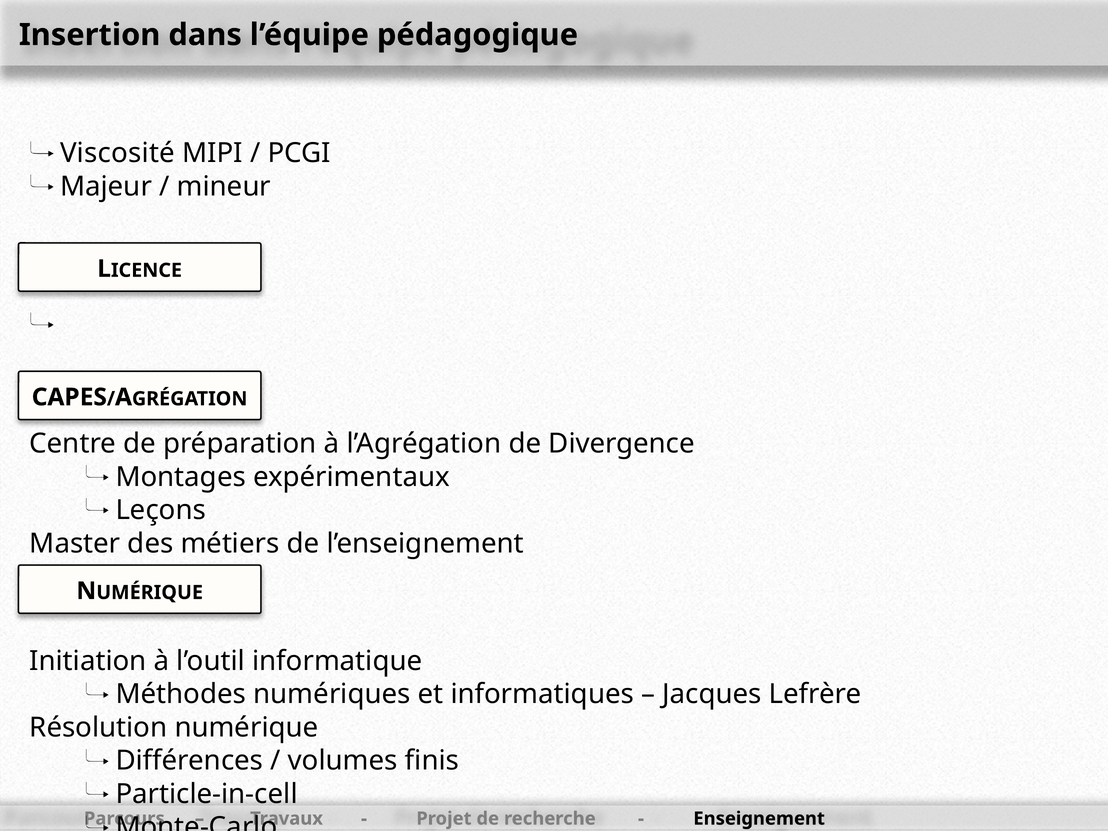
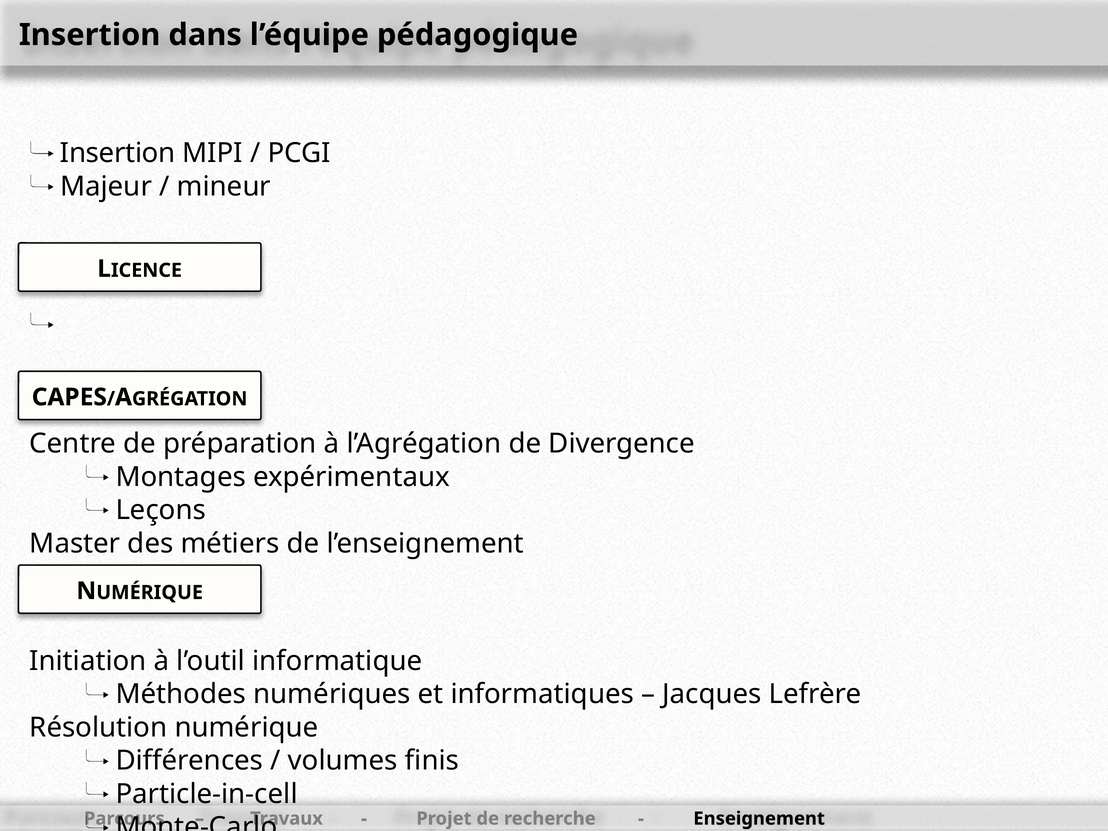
Viscosité: Viscosité -> Insertion (118, 153)
